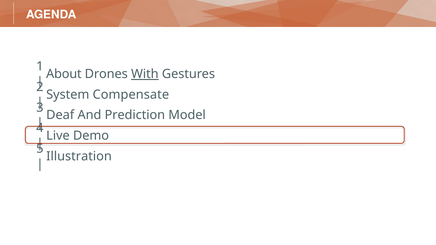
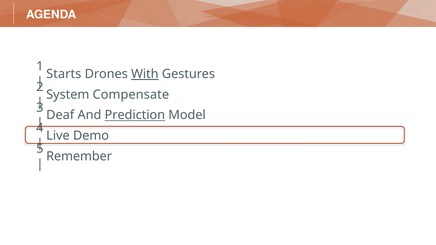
About: About -> Starts (64, 74)
Prediction underline: none -> present (135, 115)
Illustration: Illustration -> Remember (79, 156)
